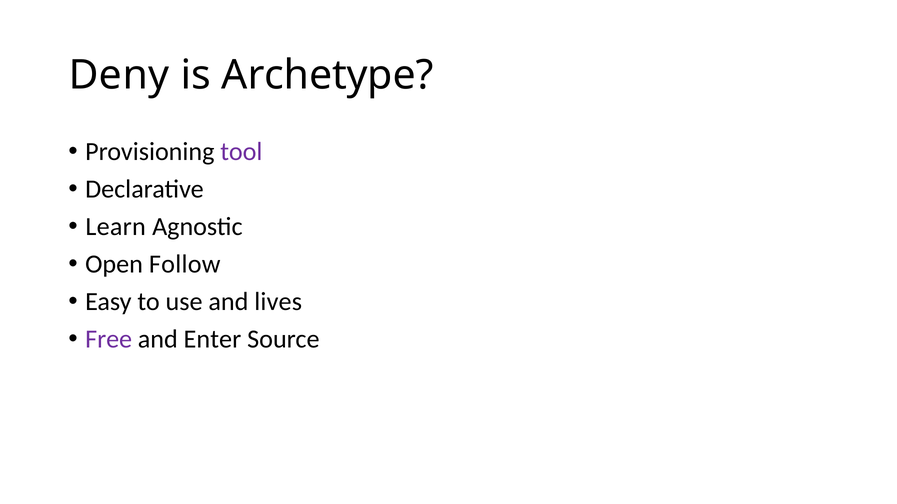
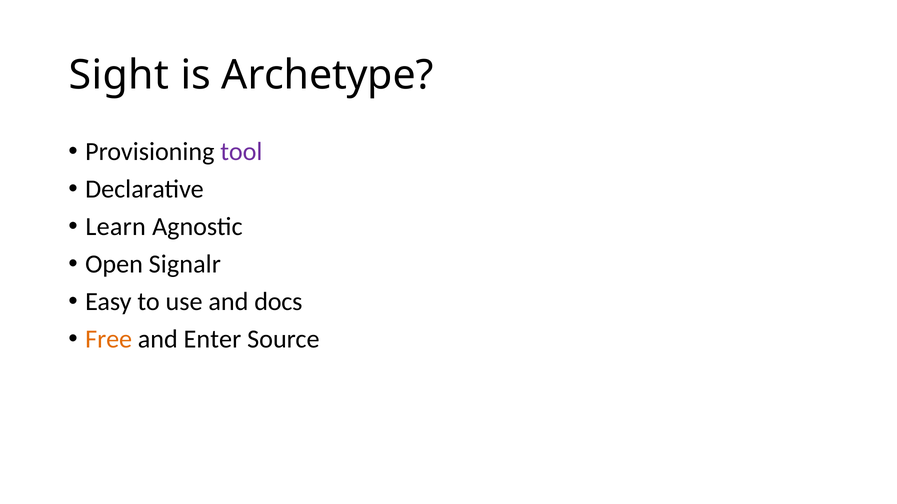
Deny: Deny -> Sight (119, 75)
Follow: Follow -> Signalr (185, 264)
lives: lives -> docs (278, 302)
Free colour: purple -> orange (109, 340)
